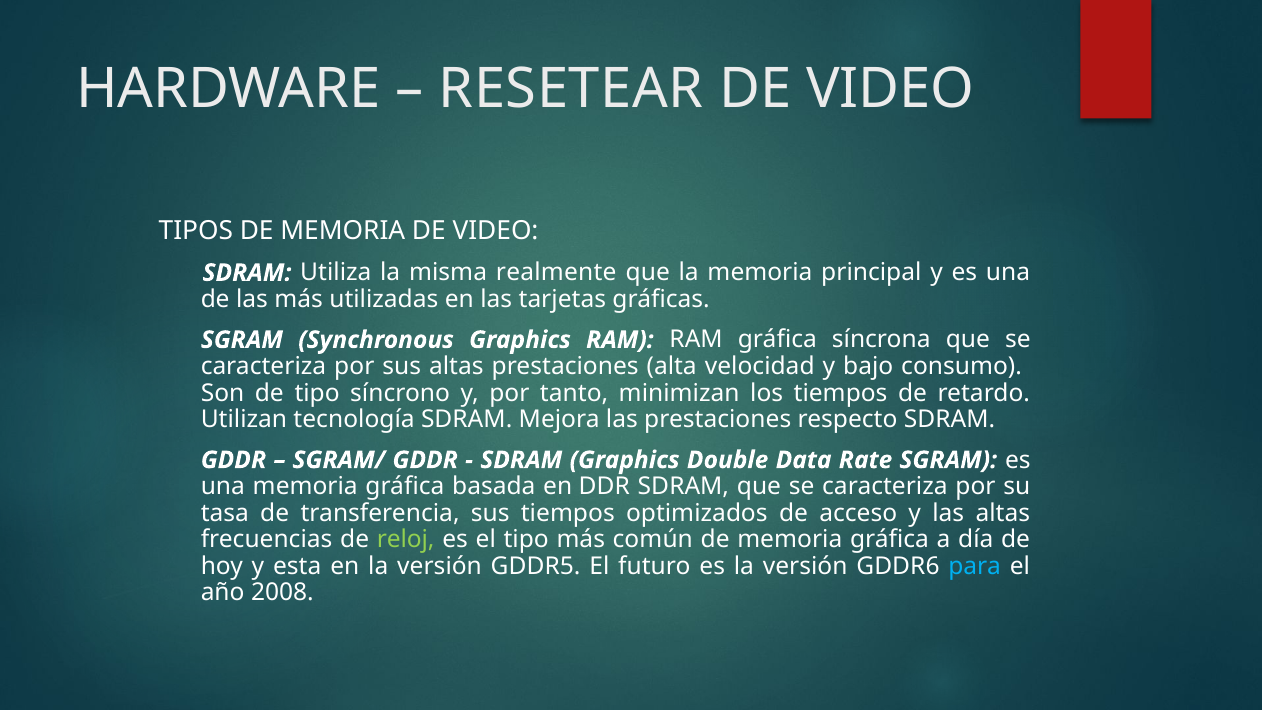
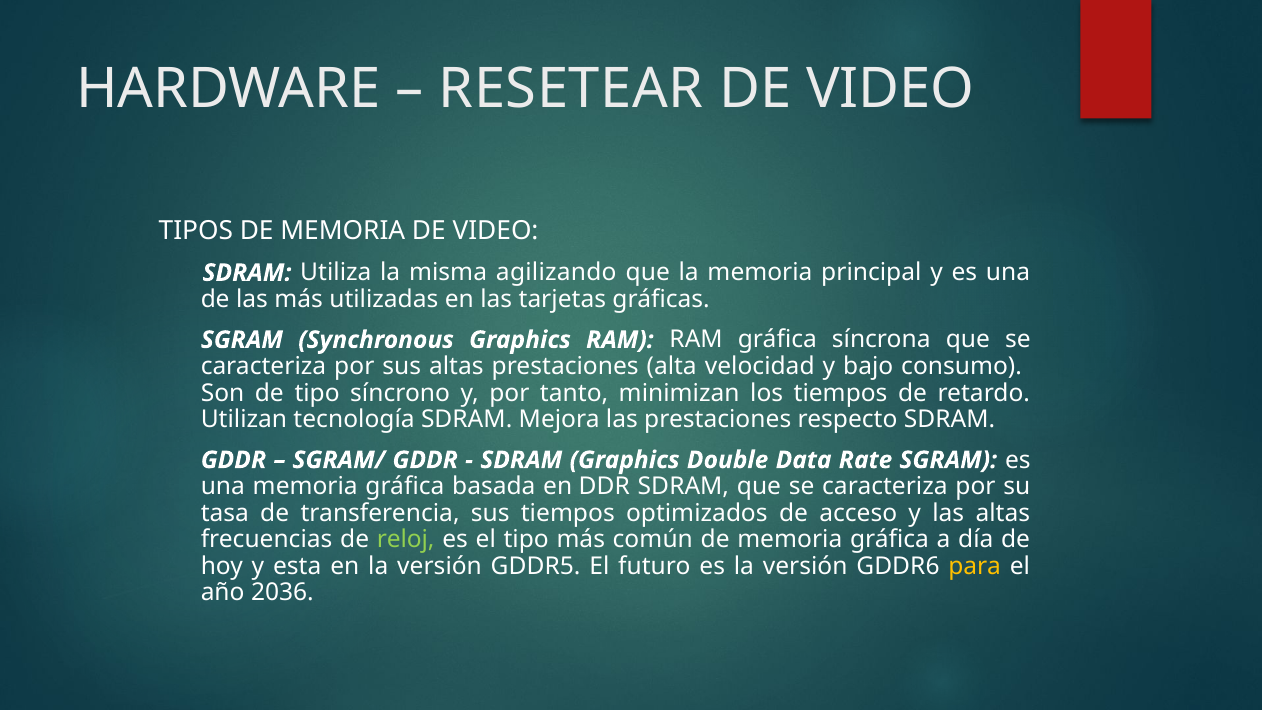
realmente: realmente -> agilizando (556, 273)
para colour: light blue -> yellow (975, 566)
2008: 2008 -> 2036 (282, 593)
